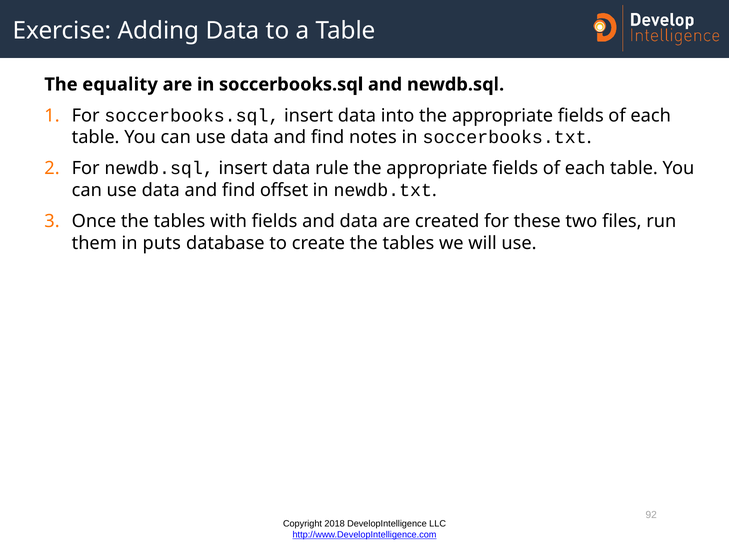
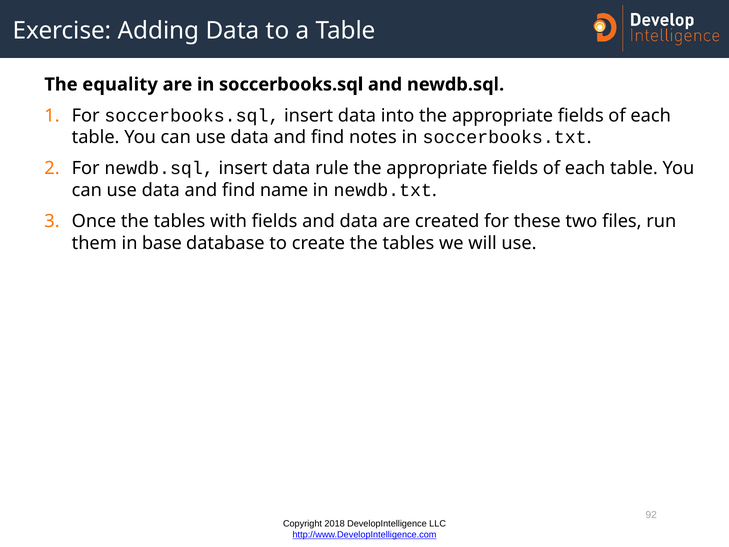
offset: offset -> name (284, 190)
puts: puts -> base (162, 243)
